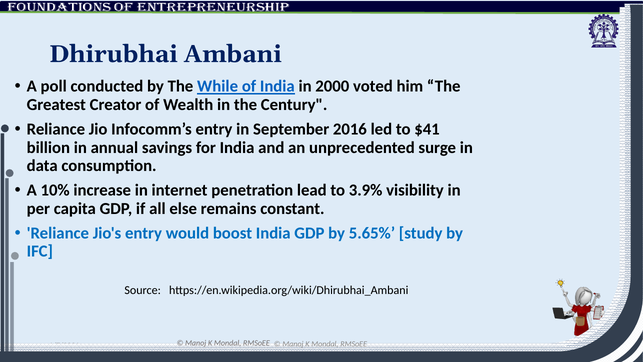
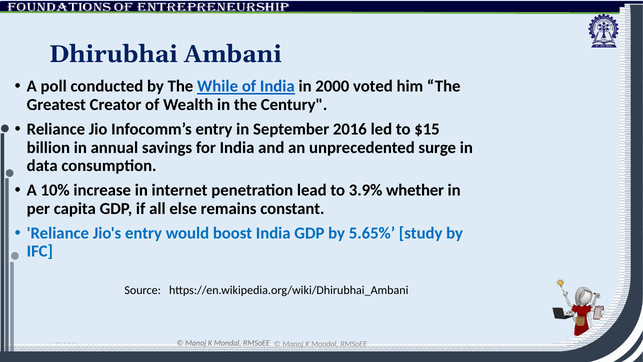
$41: $41 -> $15 (427, 129)
visibility: visibility -> whether (415, 190)
